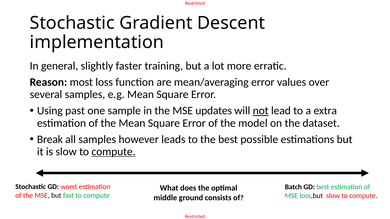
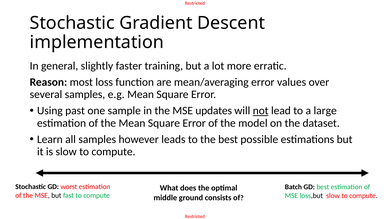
extra: extra -> large (325, 111)
Break: Break -> Learn (50, 140)
compute underline: present -> none (113, 152)
